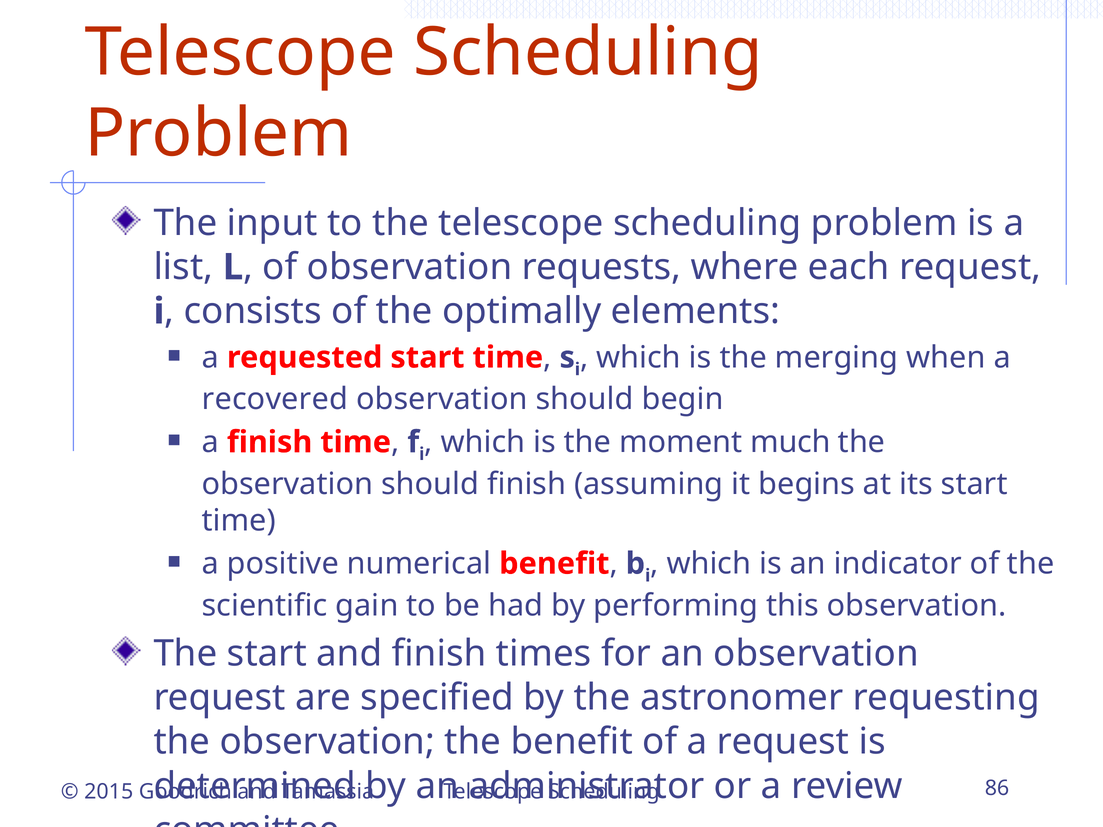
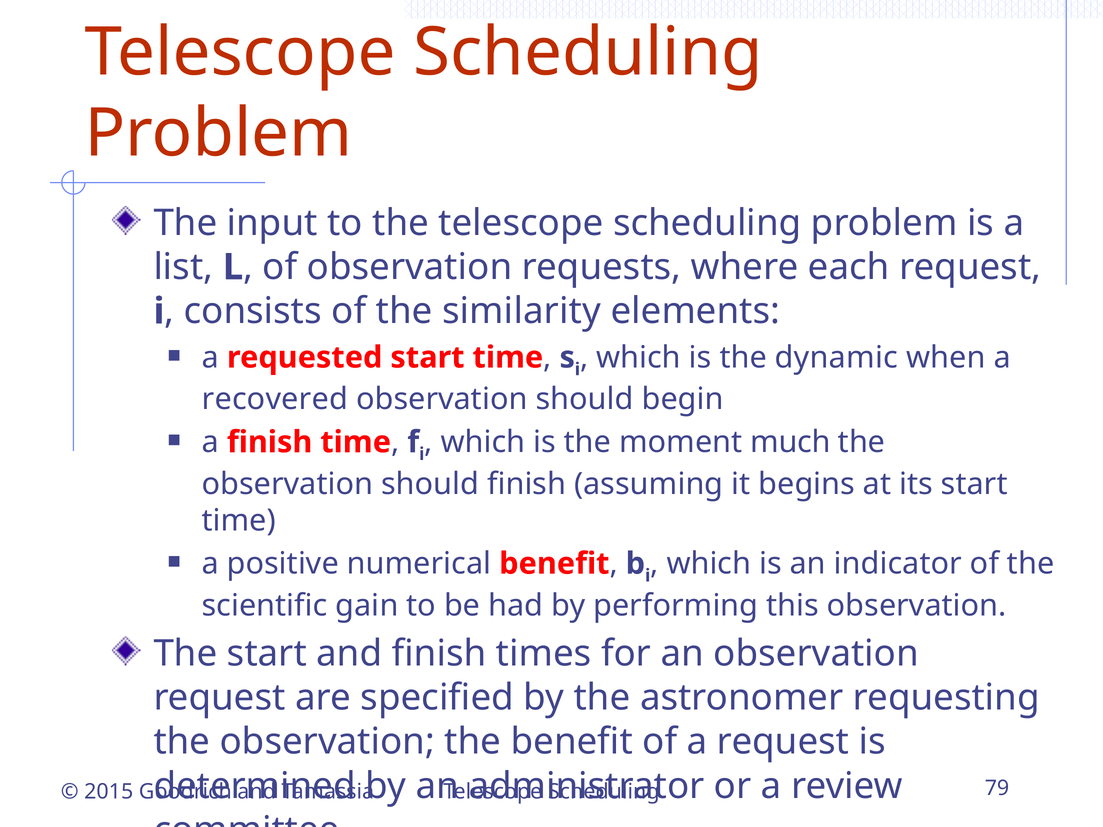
optimally: optimally -> similarity (522, 311)
merging: merging -> dynamic (836, 358)
86: 86 -> 79 (997, 788)
